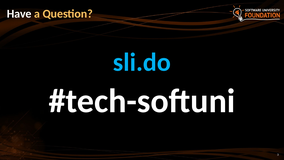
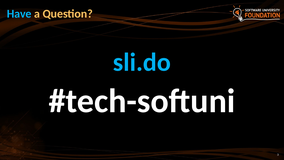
Have colour: white -> light blue (19, 14)
